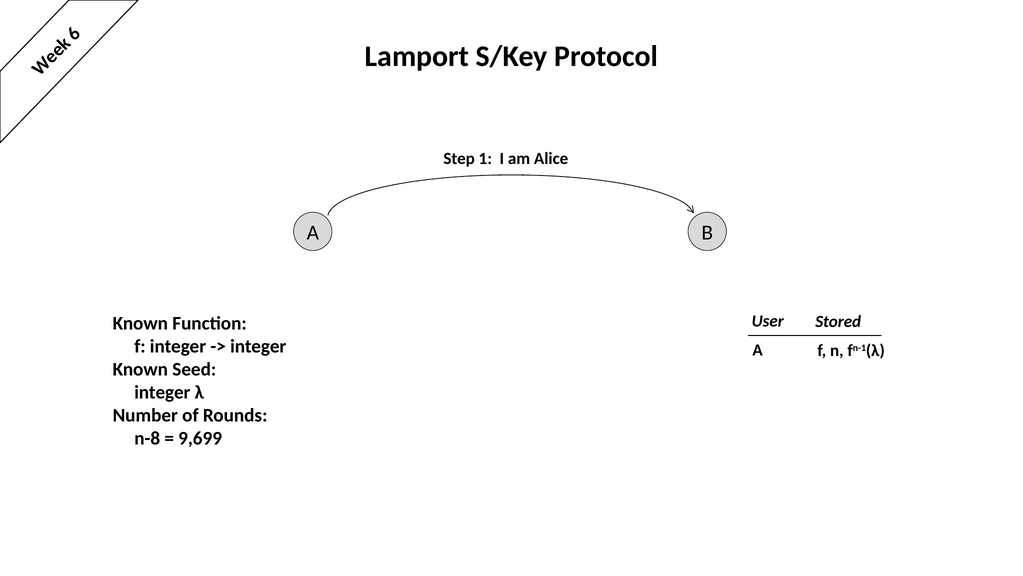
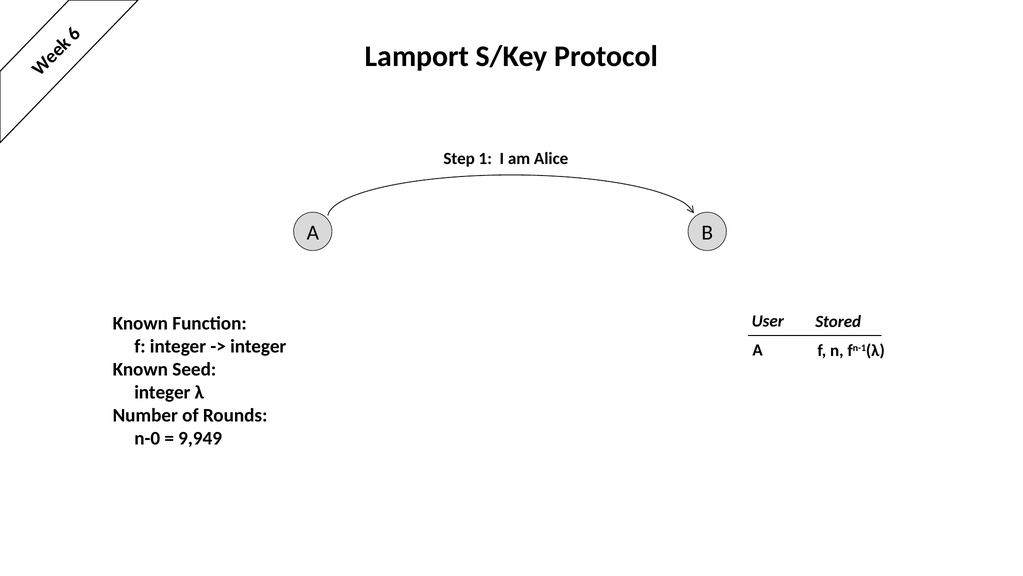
n-8: n-8 -> n-0 (147, 438)
9,699: 9,699 -> 9,949 (200, 438)
